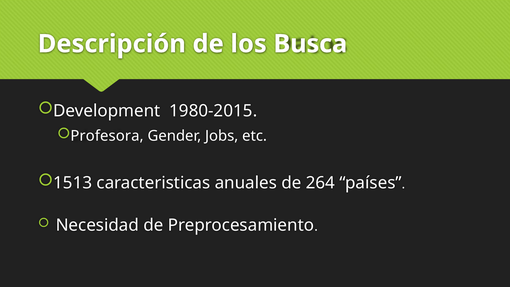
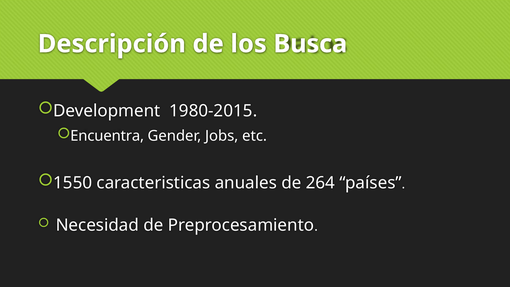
Profesora: Profesora -> Encuentra (107, 136)
1513: 1513 -> 1550 (73, 183)
